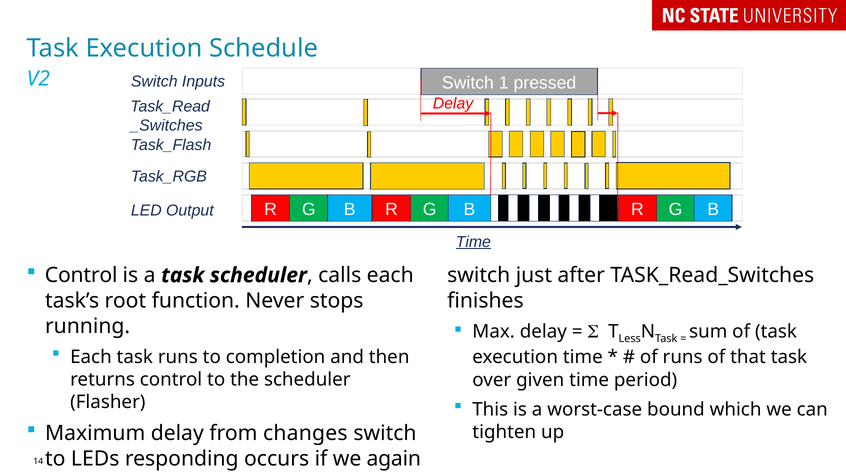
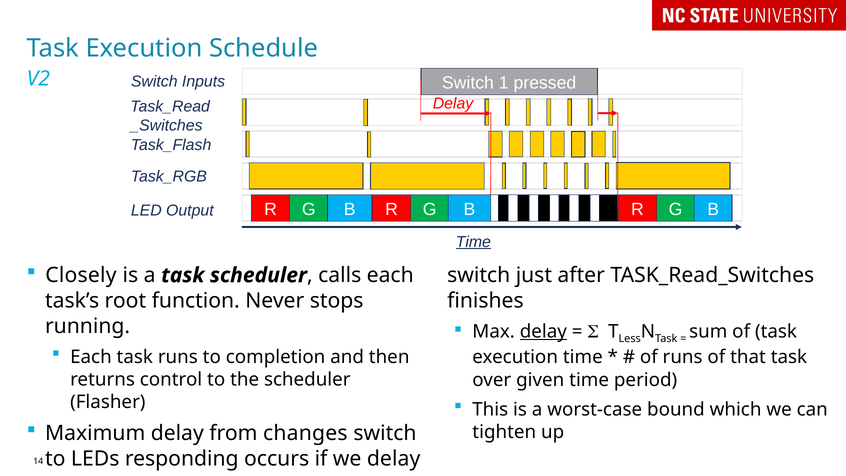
Control: Control -> Closely (81, 275)
delay underline: none -> present (543, 331)
we again: again -> delay (394, 459)
